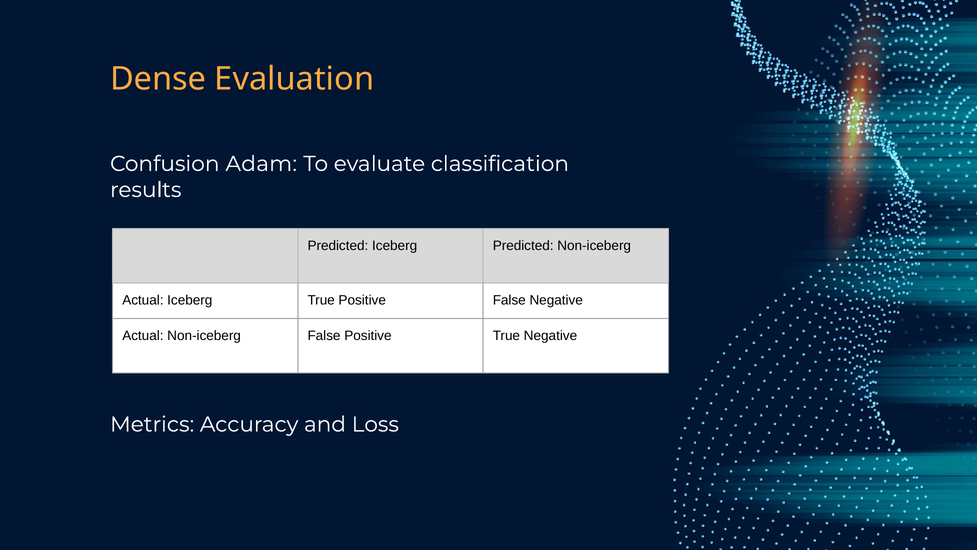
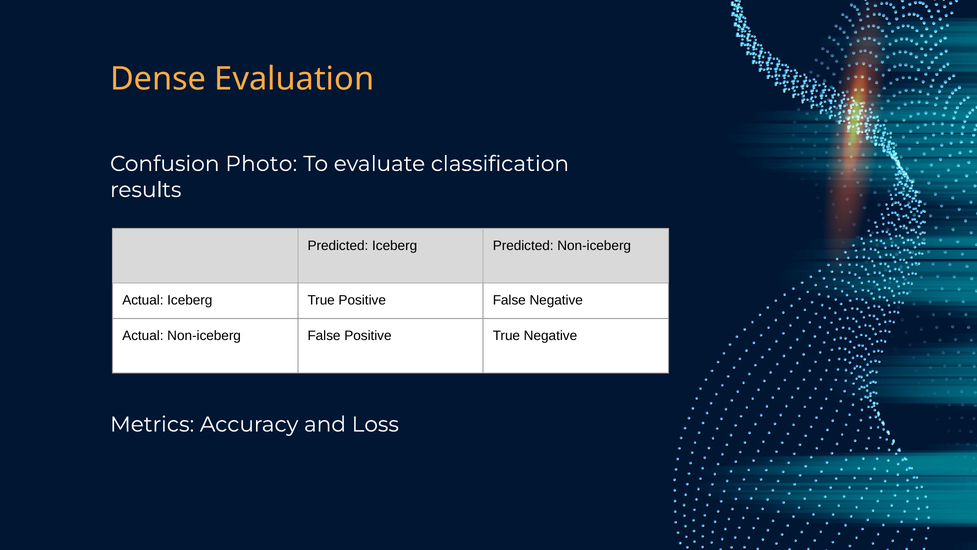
Adam: Adam -> Photo (261, 164)
